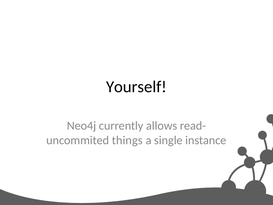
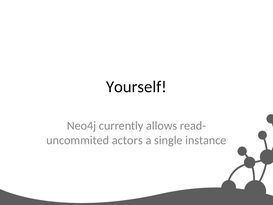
things: things -> actors (127, 140)
